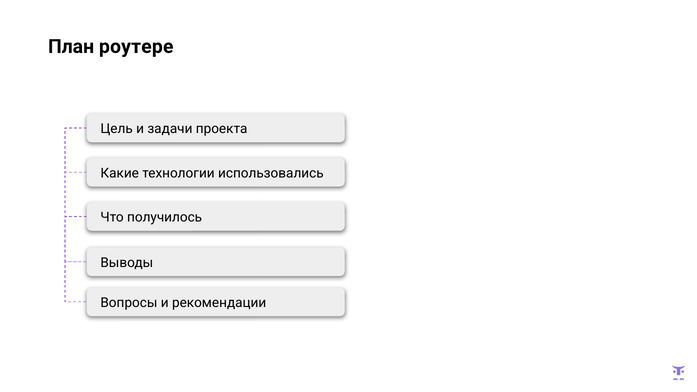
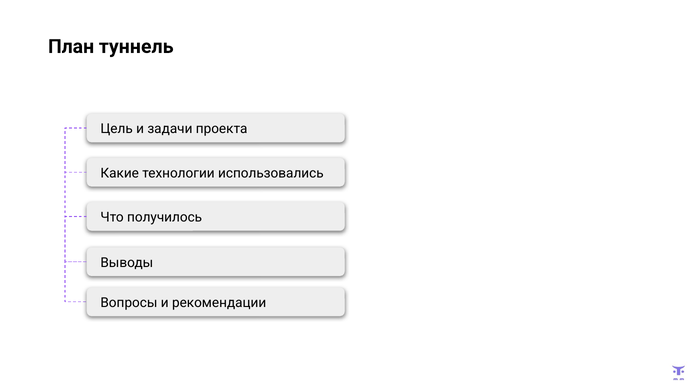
роутере: роутере -> туннель (136, 47)
